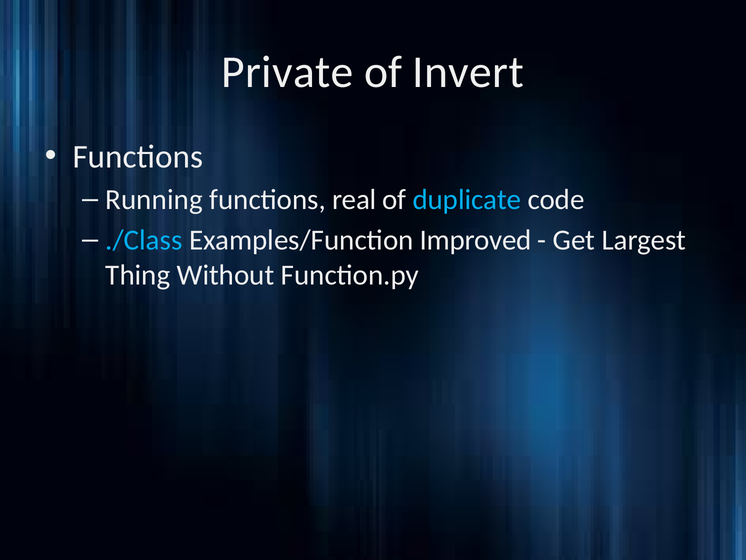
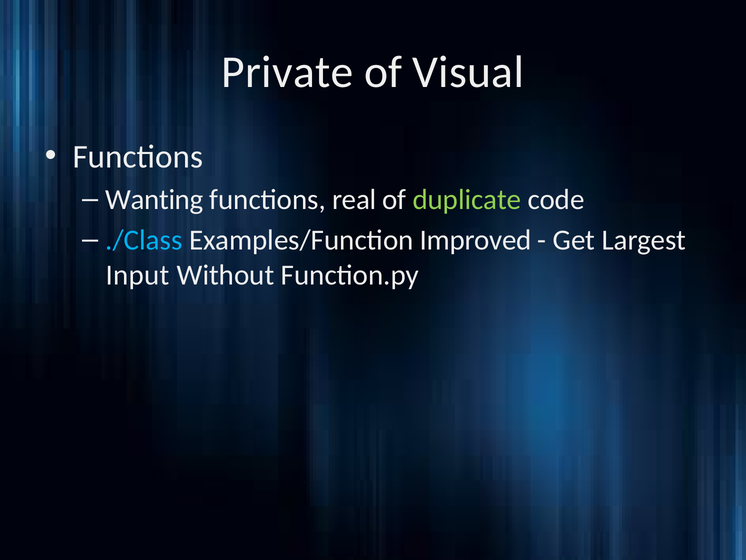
Invert: Invert -> Visual (468, 72)
Running: Running -> Wanting (154, 199)
duplicate colour: light blue -> light green (467, 199)
Thing: Thing -> Input (138, 275)
